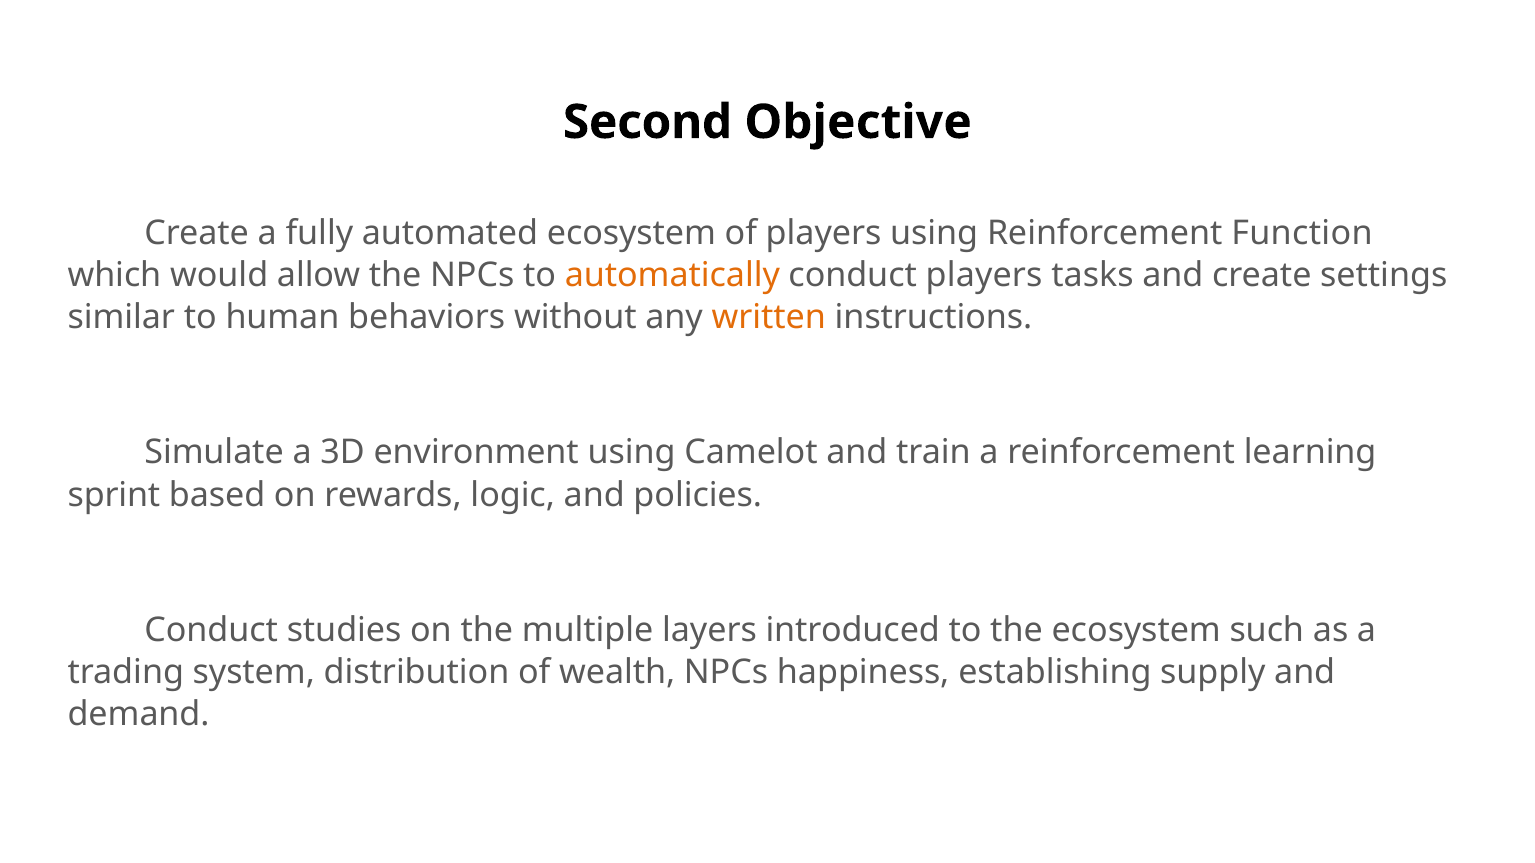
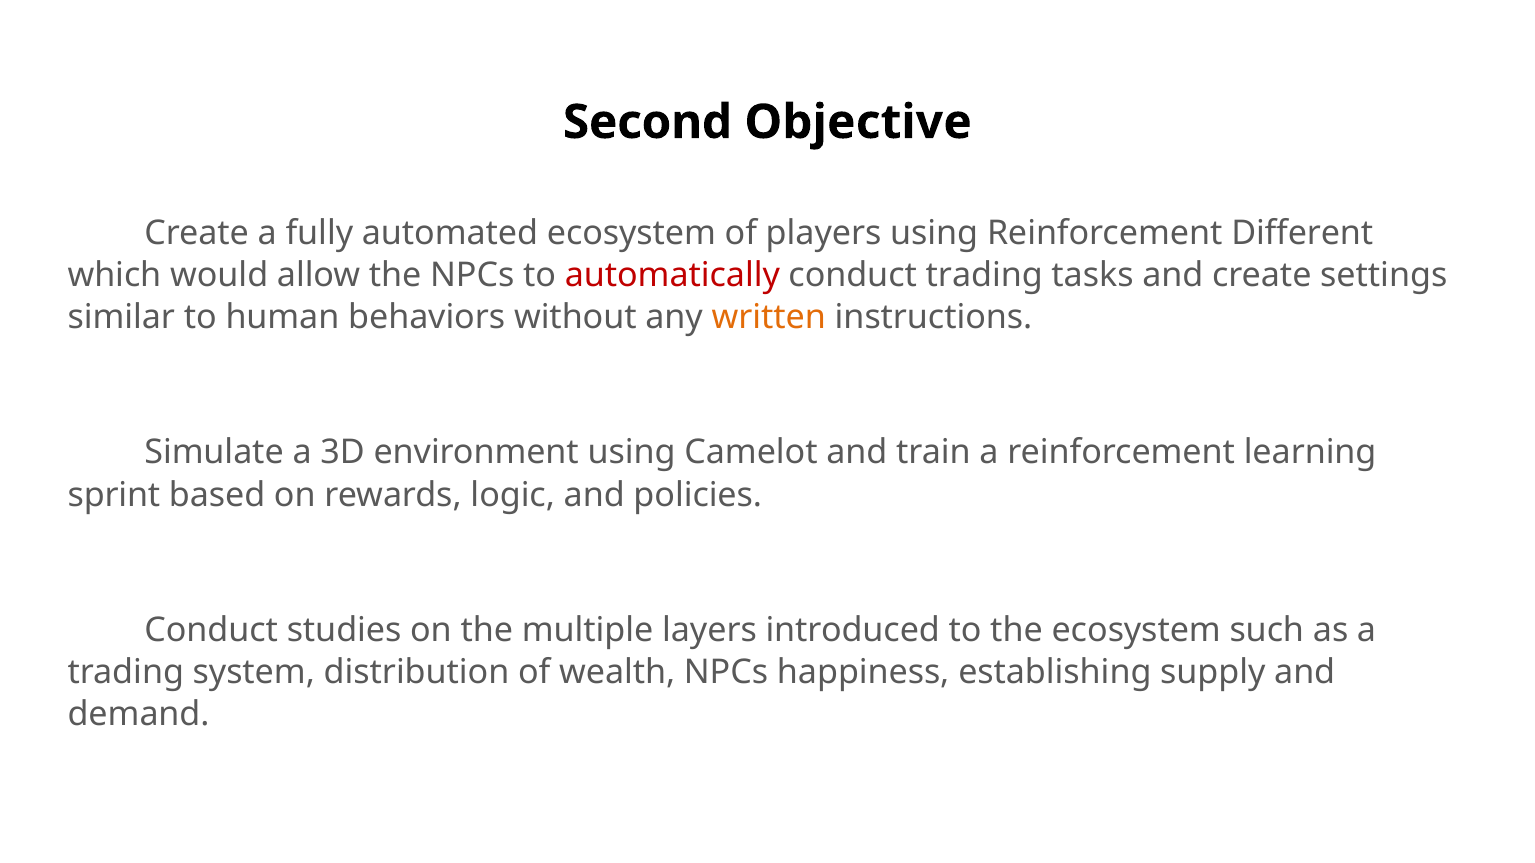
Function: Function -> Different (1302, 233)
automatically colour: orange -> red (672, 275)
conduct players: players -> trading (984, 275)
